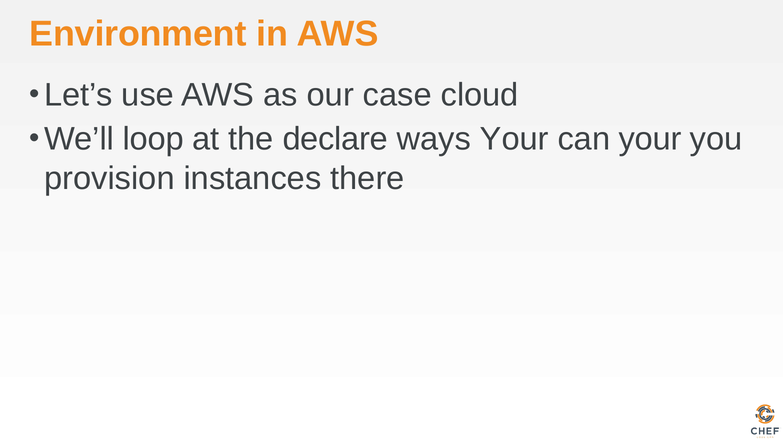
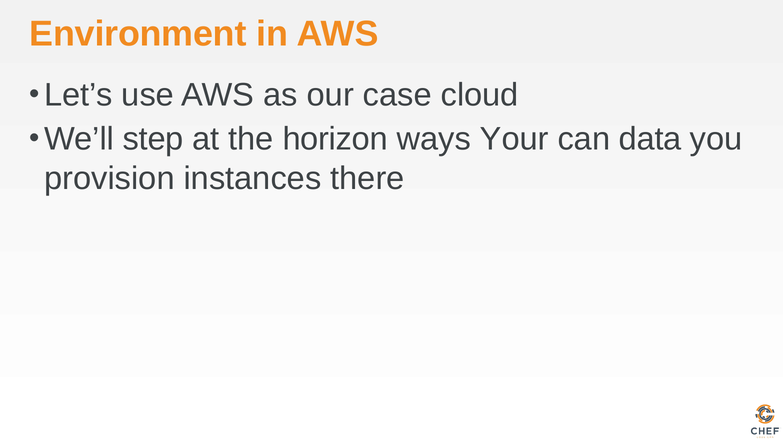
loop: loop -> step (153, 139)
declare: declare -> horizon (335, 139)
can your: your -> data (650, 139)
